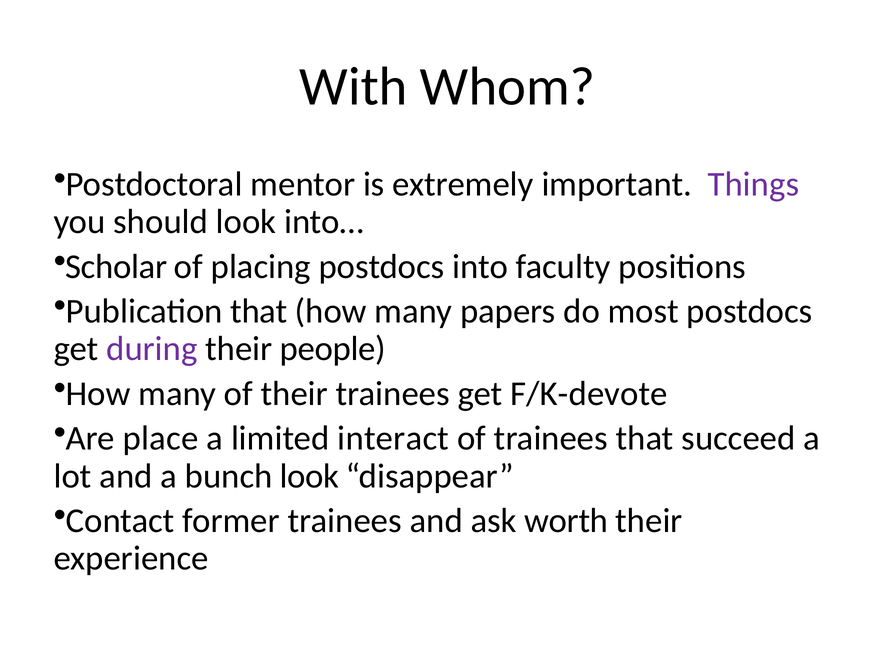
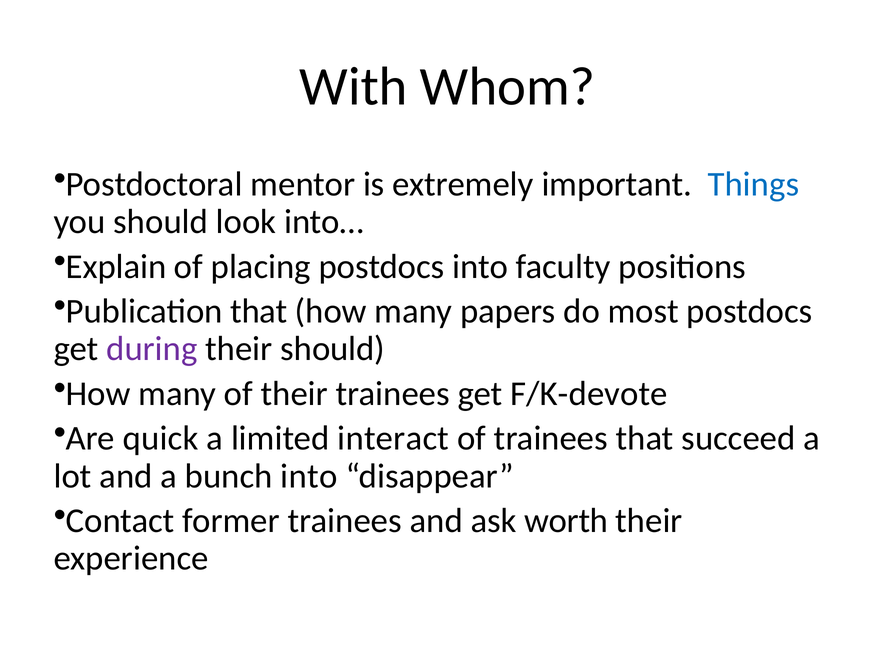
Things colour: purple -> blue (753, 184)
Scholar: Scholar -> Explain (116, 267)
their people: people -> should (333, 349)
place: place -> quick (161, 439)
bunch look: look -> into (309, 476)
